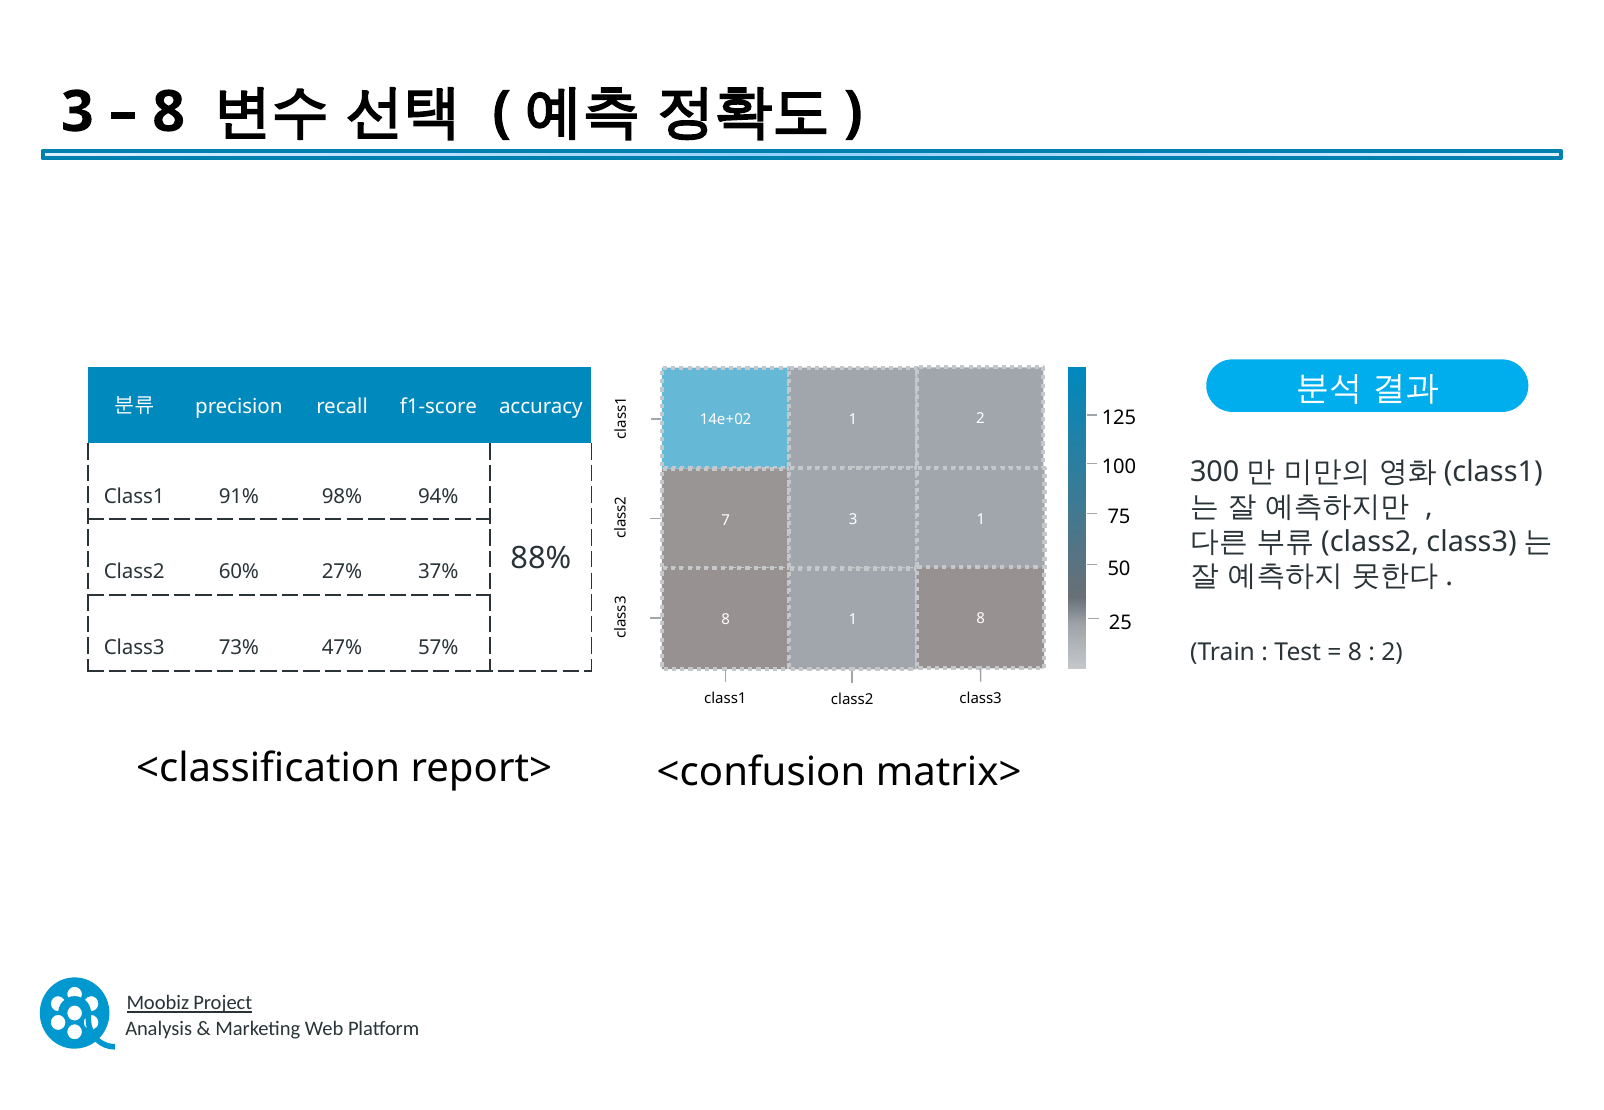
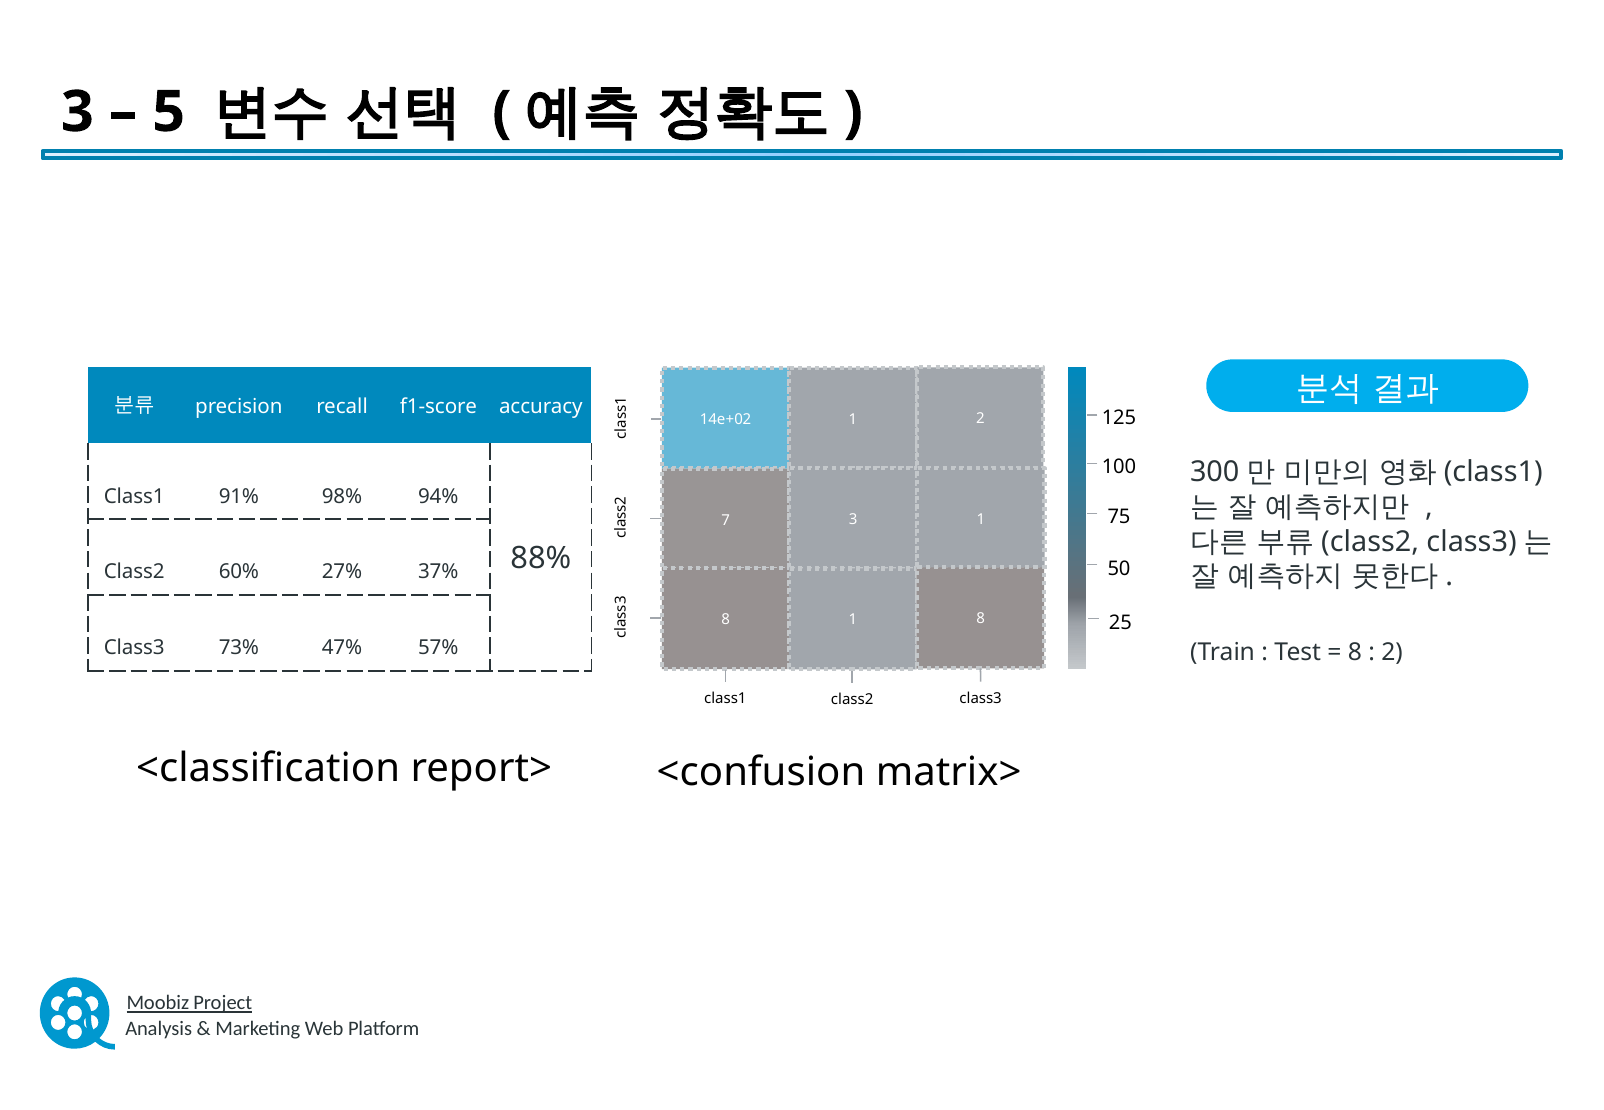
8: 8 -> 5 (169, 112)
